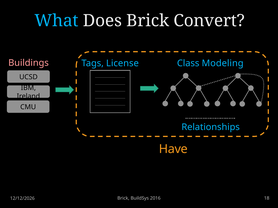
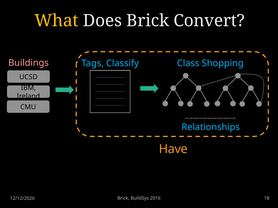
What colour: light blue -> yellow (57, 21)
License: License -> Classify (122, 63)
Modeling: Modeling -> Shopping (223, 63)
